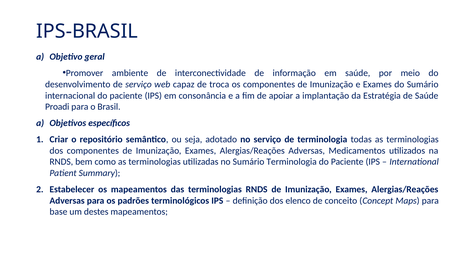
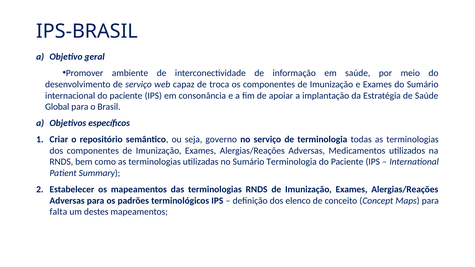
Proadi: Proadi -> Global (57, 107)
adotado: adotado -> governo (221, 139)
base: base -> falta (58, 212)
